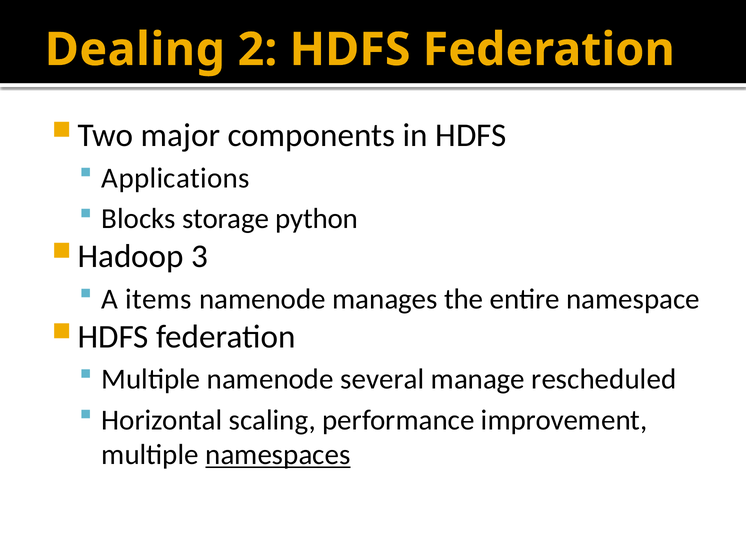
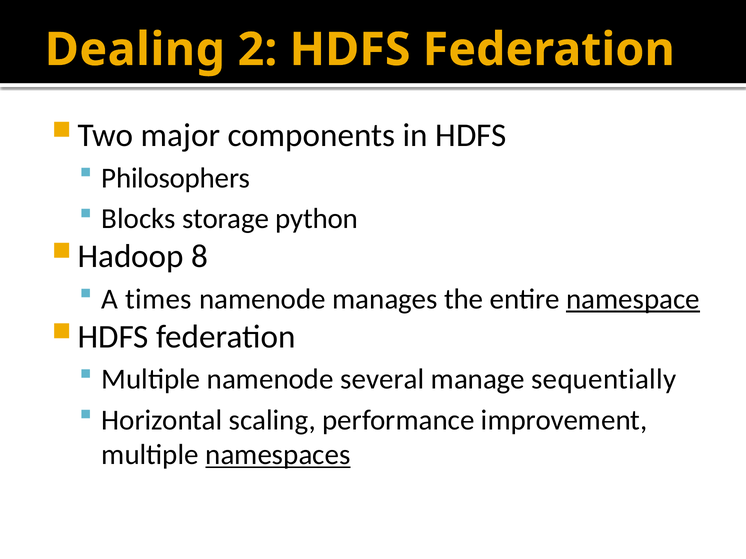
Applications: Applications -> Philosophers (176, 178)
3: 3 -> 8 (200, 256)
items: items -> times (158, 299)
namespace underline: none -> present (633, 299)
rescheduled: rescheduled -> sequentially (604, 380)
